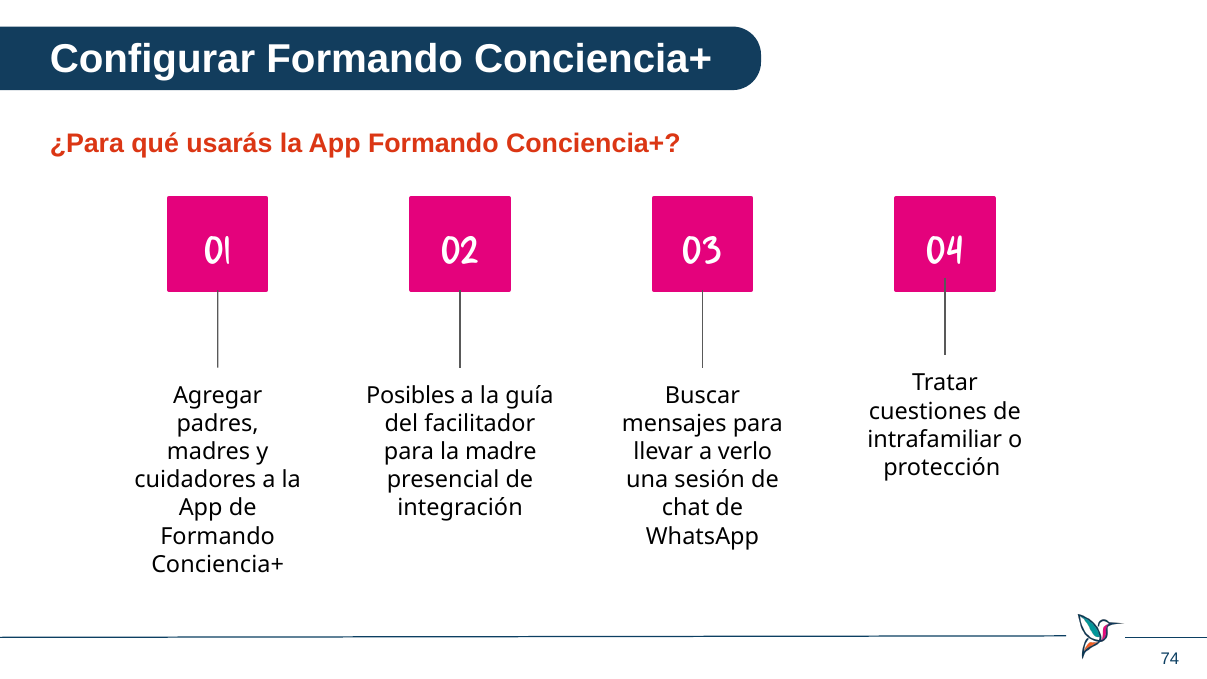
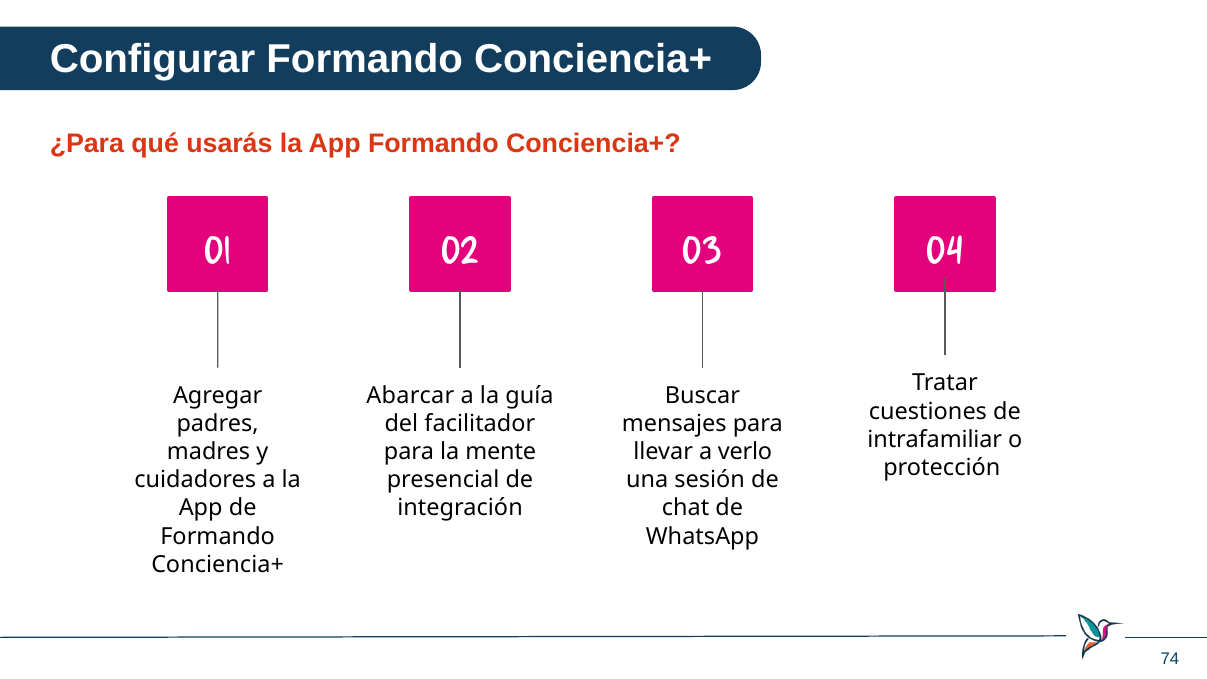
Posibles: Posibles -> Abarcar (410, 396)
madre: madre -> mente (501, 452)
